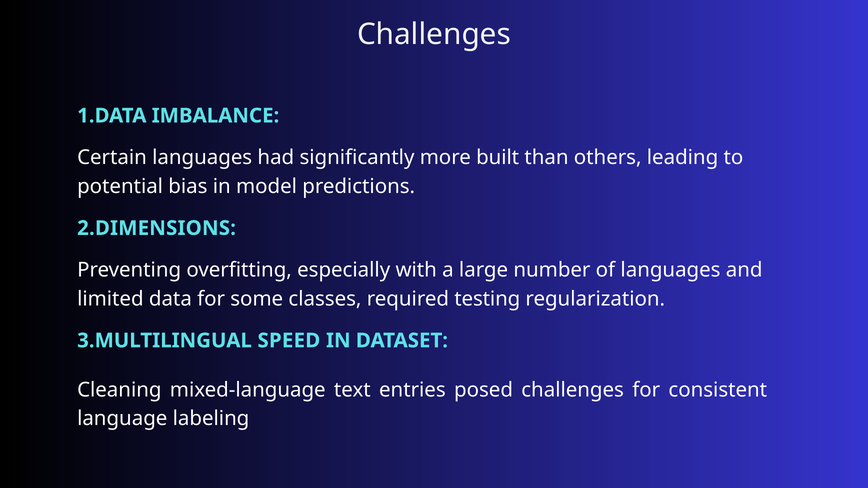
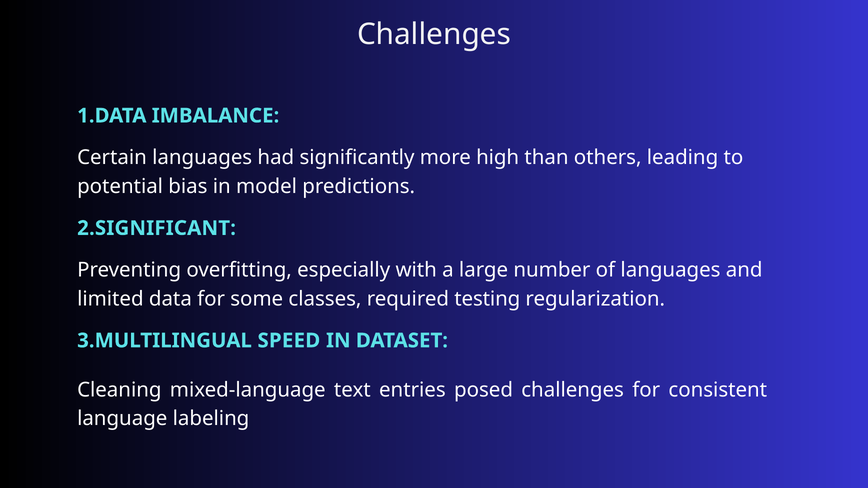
built: built -> high (498, 158)
2.DIMENSIONS: 2.DIMENSIONS -> 2.SIGNIFICANT (157, 228)
